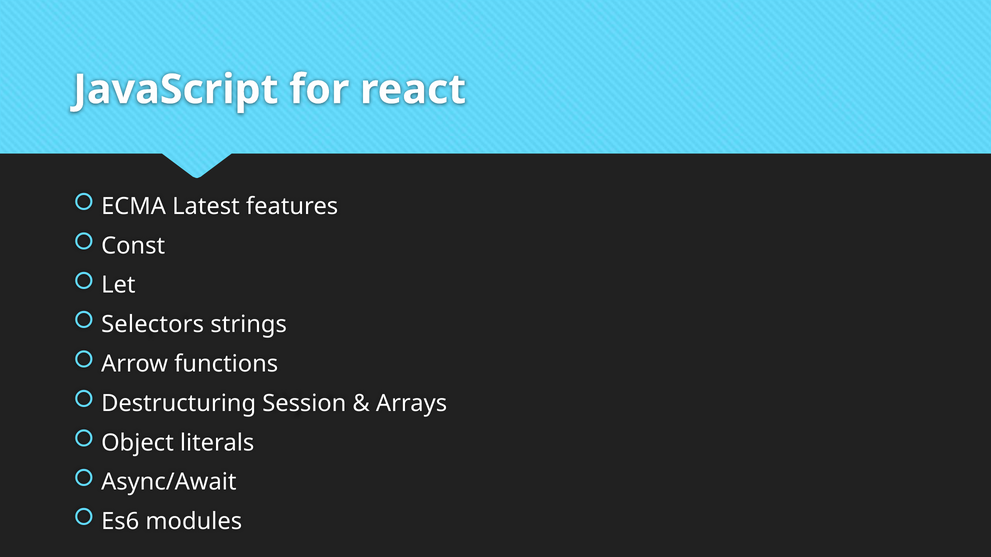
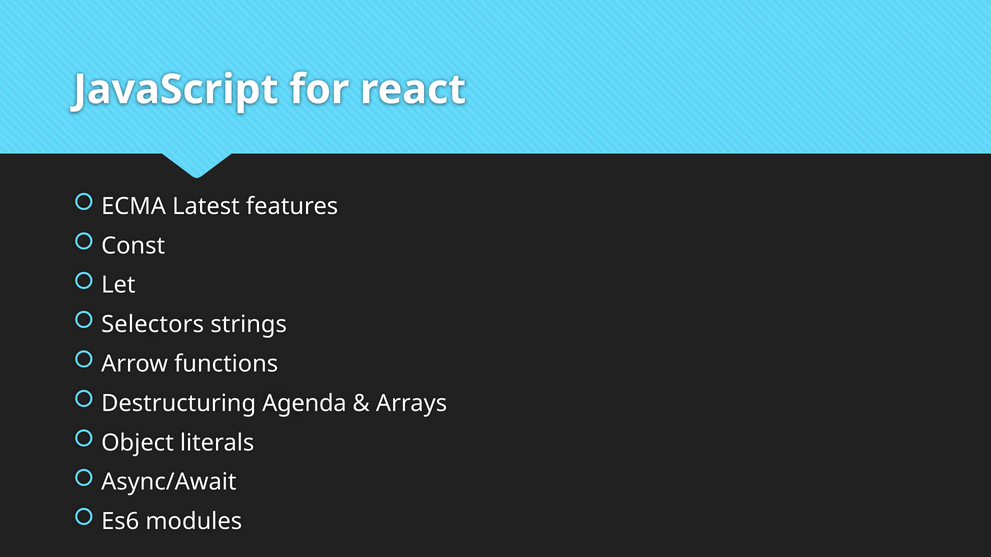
Session: Session -> Agenda (304, 404)
